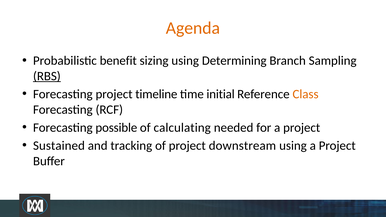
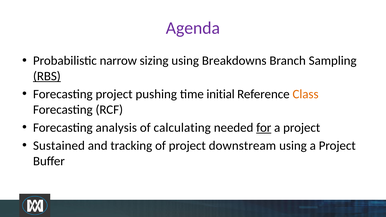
Agenda colour: orange -> purple (193, 28)
benefit: benefit -> narrow (118, 61)
Determining: Determining -> Breakdowns (234, 61)
timeline: timeline -> pushing (156, 94)
possible: possible -> analysis (116, 128)
for underline: none -> present (264, 128)
